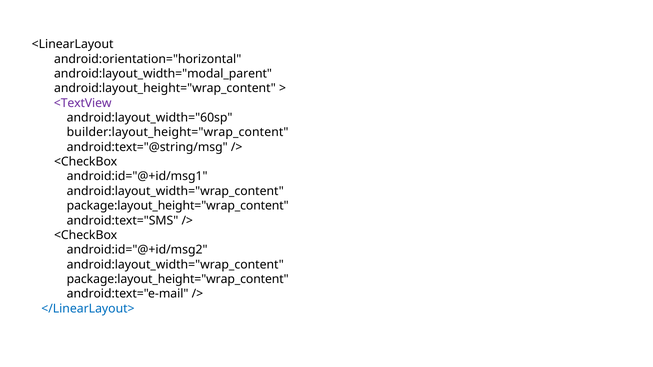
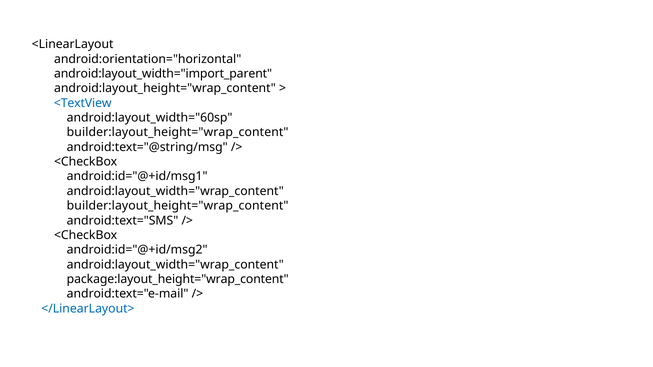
android:layout_width="modal_parent: android:layout_width="modal_parent -> android:layout_width="import_parent (163, 74)
<TextView colour: purple -> blue (83, 103)
package:layout_height="wrap_content: package:layout_height="wrap_content -> builder:layout_height="wrap_content (178, 206)
